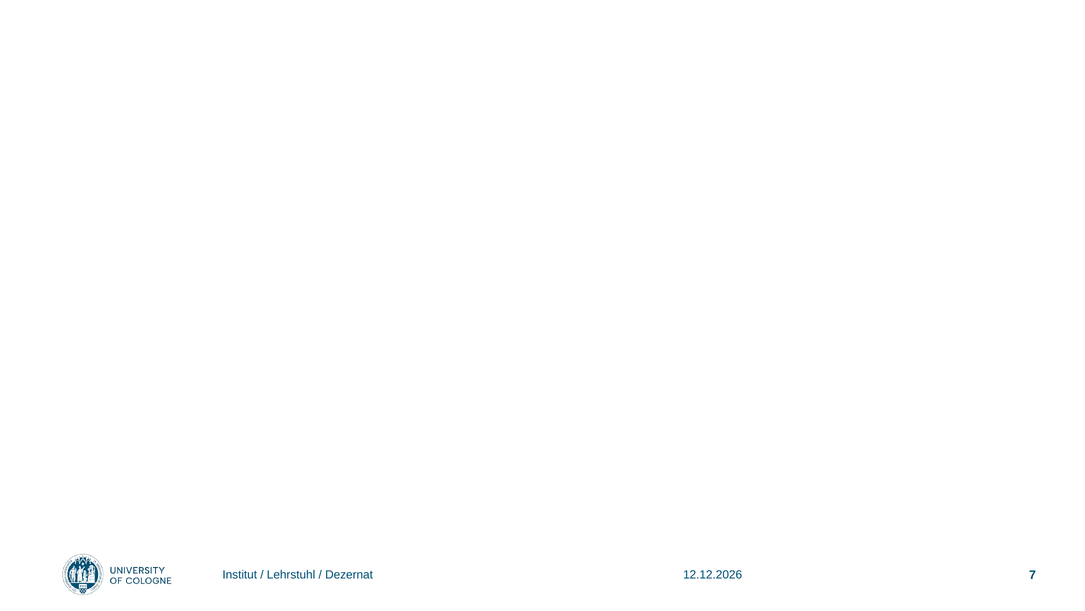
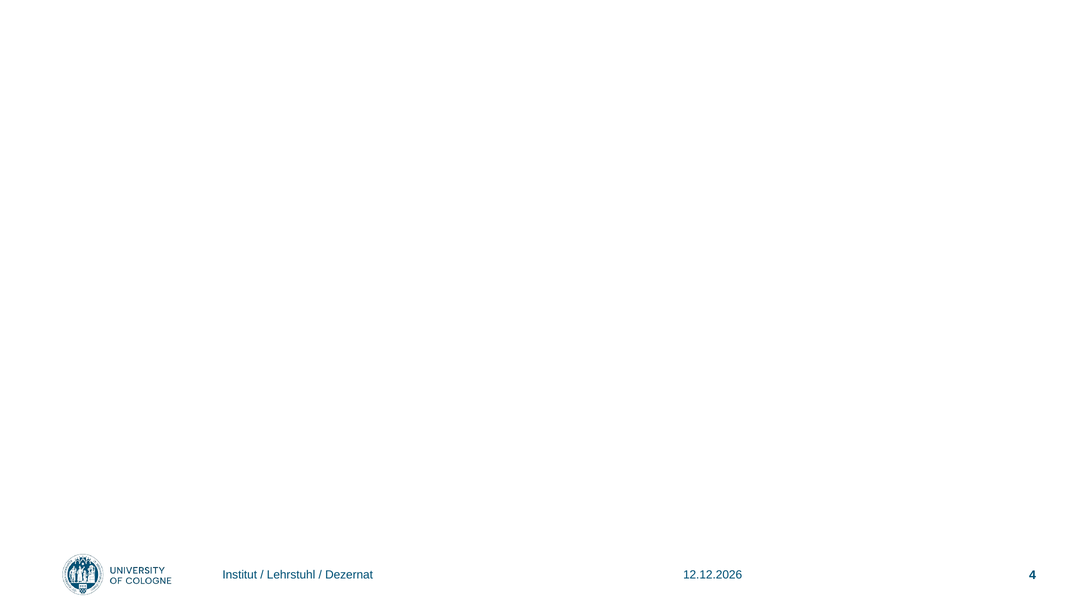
7: 7 -> 4 (1032, 574)
